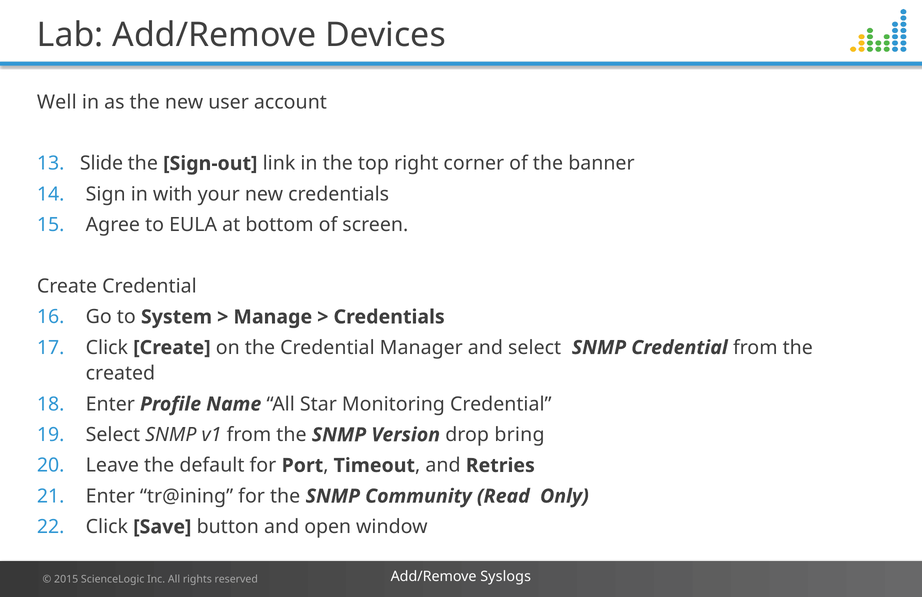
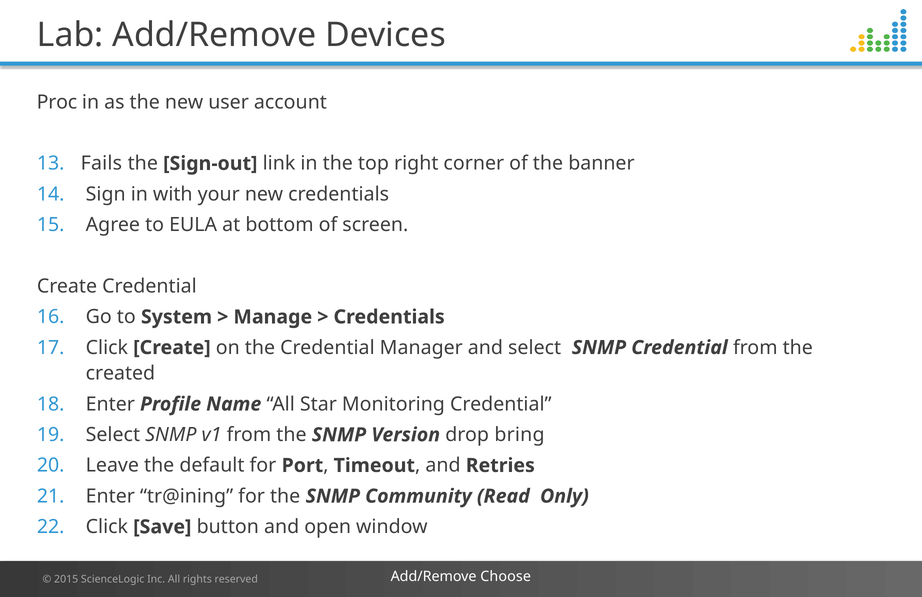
Well: Well -> Proc (57, 102)
Slide: Slide -> Fails (101, 163)
Syslogs: Syslogs -> Choose (506, 576)
